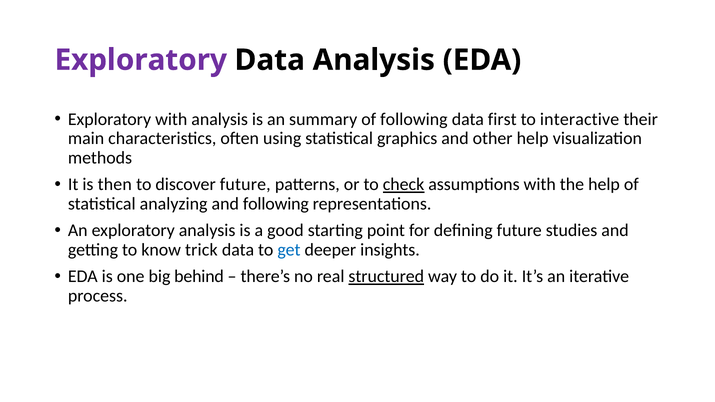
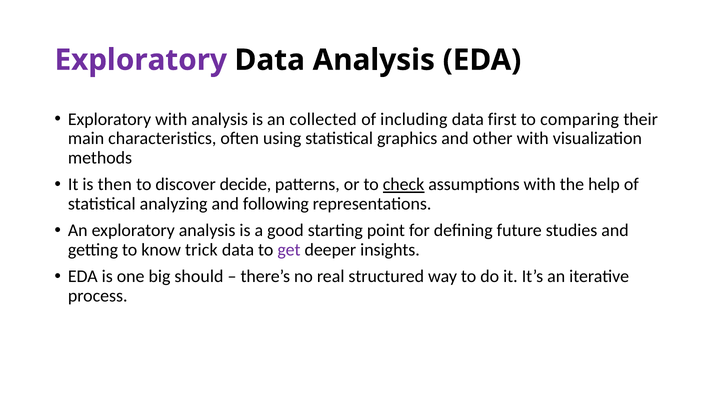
summary: summary -> collected (323, 119)
of following: following -> including (414, 119)
interactive: interactive -> comparing (580, 119)
other help: help -> with (533, 139)
discover future: future -> decide (245, 185)
get colour: blue -> purple (289, 250)
behind: behind -> should (199, 277)
structured underline: present -> none (386, 277)
